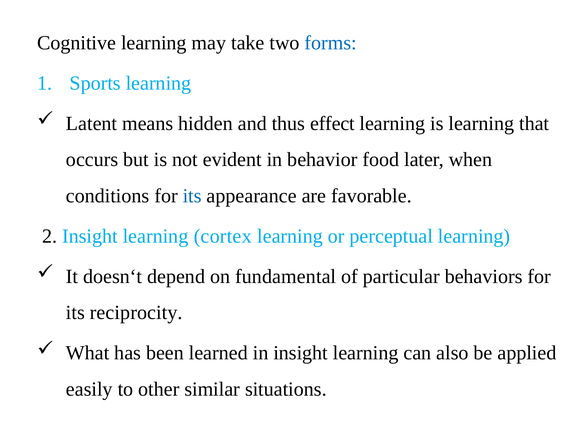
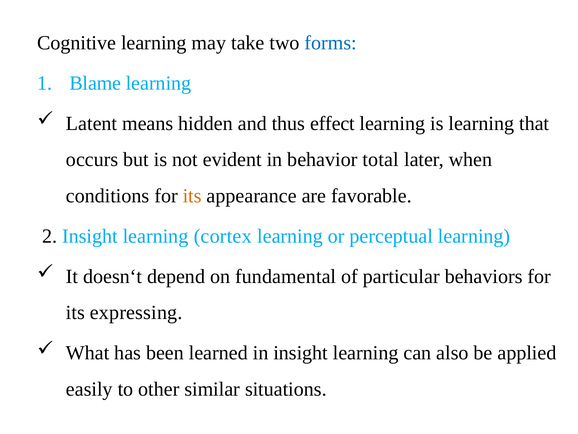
Sports: Sports -> Blame (95, 83)
food: food -> total (381, 159)
its colour: blue -> orange (192, 196)
reciprocity: reciprocity -> expressing (136, 312)
